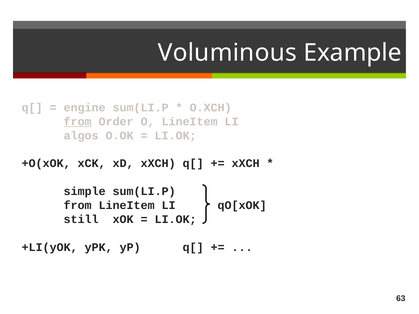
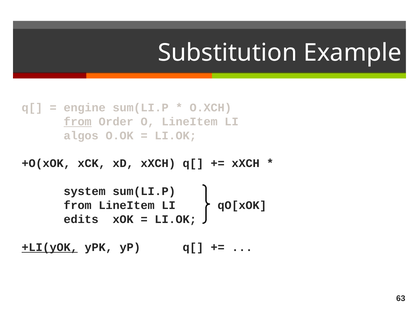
Voluminous: Voluminous -> Substitution (227, 53)
simple: simple -> system (85, 192)
still: still -> edits (81, 219)
+LI(yOK underline: none -> present (50, 247)
